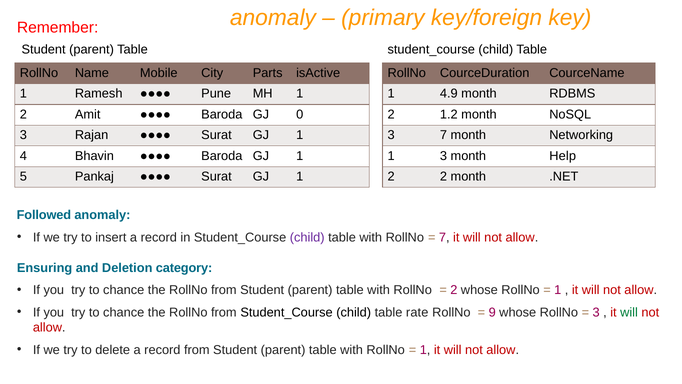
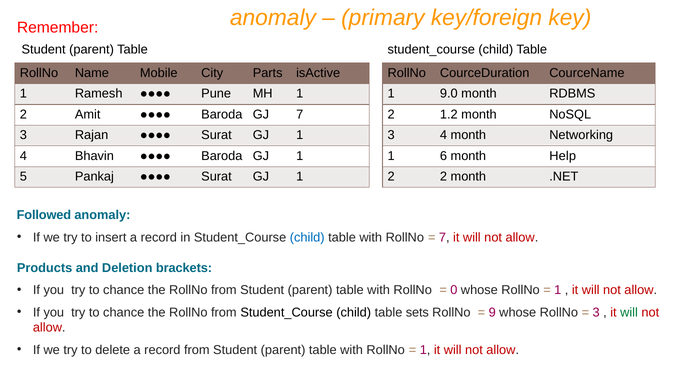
4.9: 4.9 -> 9.0 (449, 94)
GJ 0: 0 -> 7 (300, 114)
3 7: 7 -> 4 (444, 135)
1 3: 3 -> 6 (444, 156)
child colour: purple -> blue (307, 237)
Ensuring: Ensuring -> Products (45, 268)
category: category -> brackets (184, 268)
2: 2 -> 0 (454, 290)
rate: rate -> sets (417, 312)
